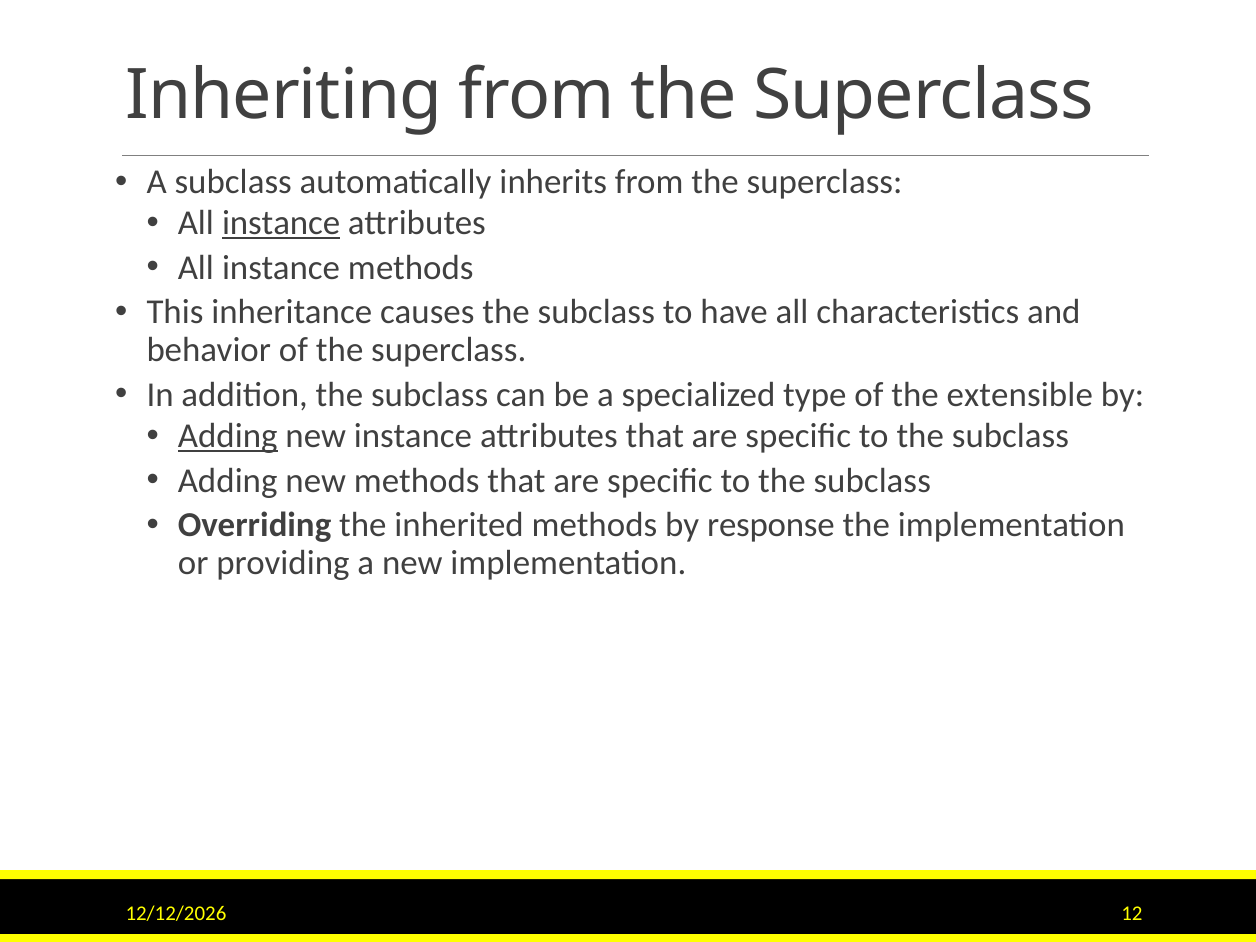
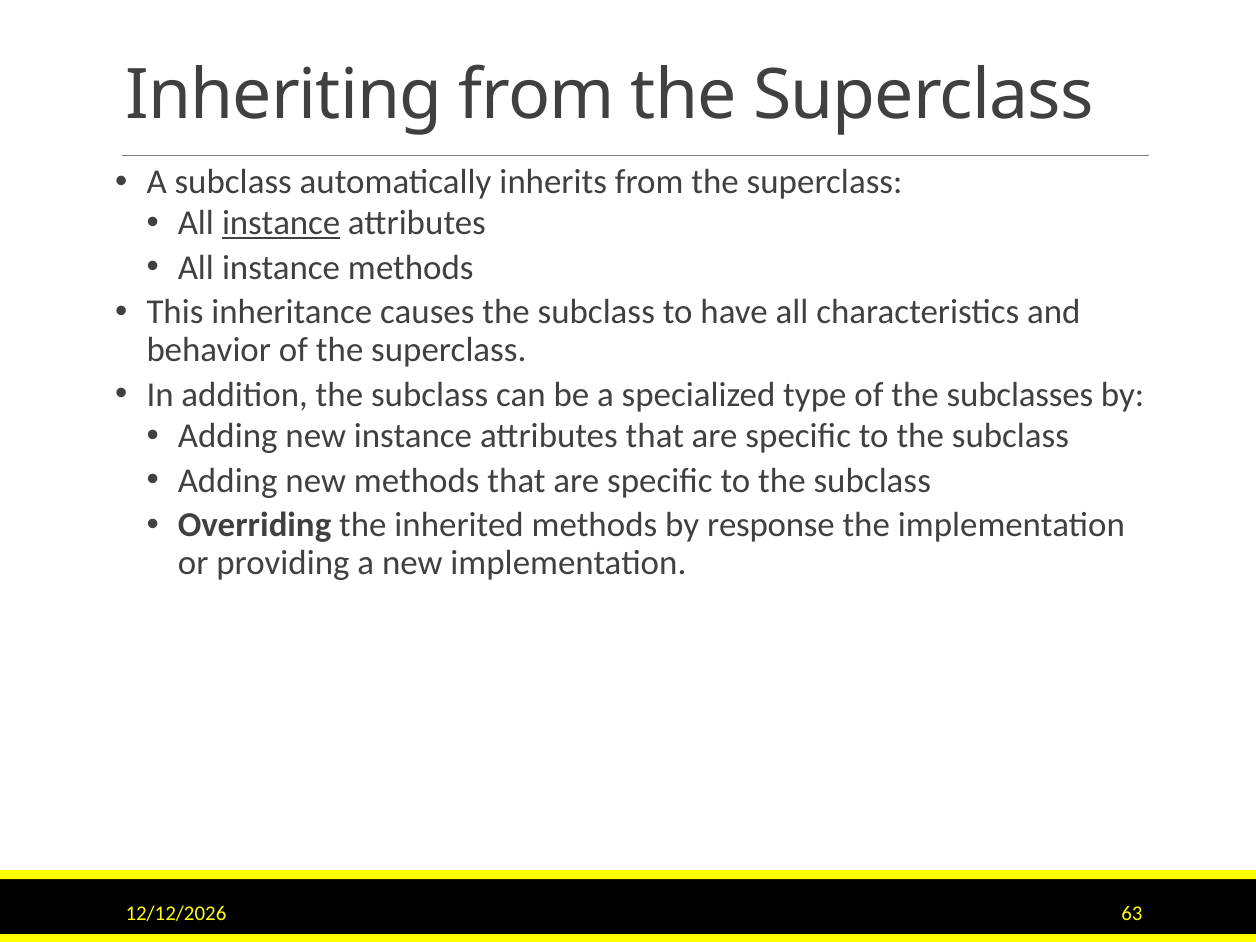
extensible: extensible -> subclasses (1020, 395)
Adding underline: present -> none (228, 436)
12: 12 -> 63 (1132, 914)
